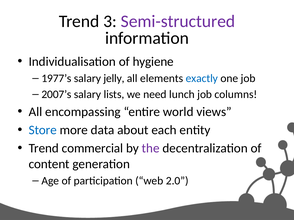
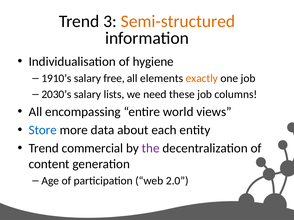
Semi-structured colour: purple -> orange (178, 21)
1977’s: 1977’s -> 1910’s (56, 79)
jelly: jelly -> free (114, 79)
exactly colour: blue -> orange (202, 79)
2007’s: 2007’s -> 2030’s (56, 95)
lunch: lunch -> these (182, 95)
